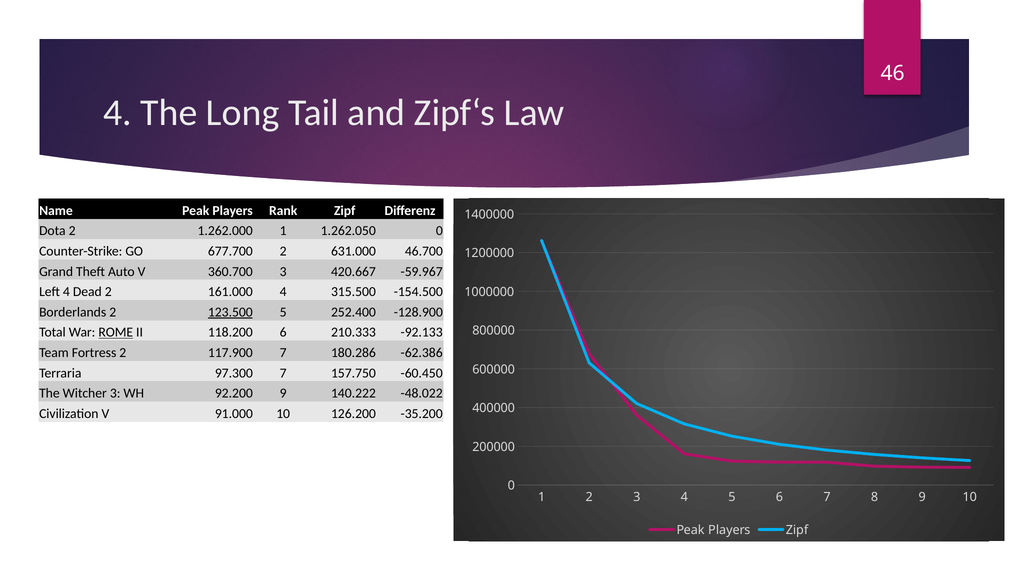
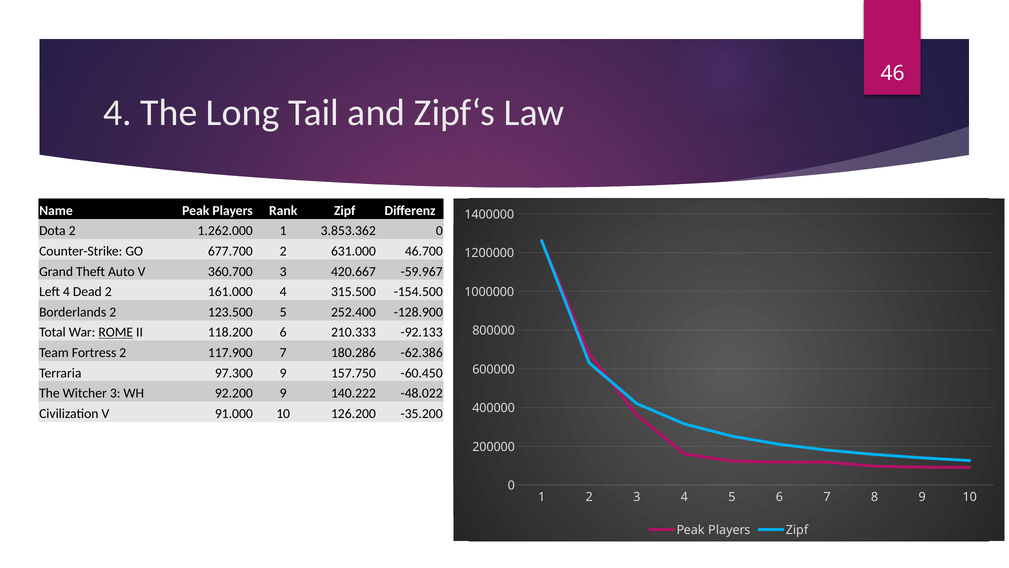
1.262.050: 1.262.050 -> 3.853.362 (348, 231)
123.500 underline: present -> none (230, 312)
97.300 7: 7 -> 9 (283, 373)
